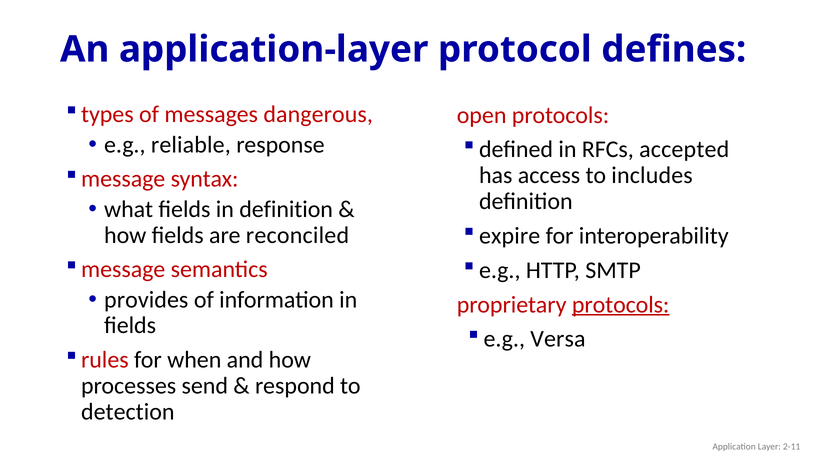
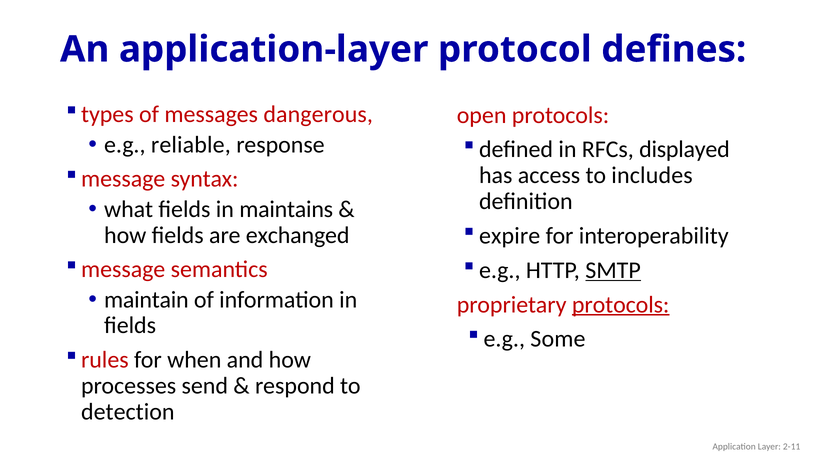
accepted: accepted -> displayed (684, 150)
in definition: definition -> maintains (286, 209)
reconciled: reconciled -> exchanged (298, 235)
SMTP underline: none -> present (613, 270)
provides: provides -> maintain (146, 300)
Versa: Versa -> Some (558, 339)
